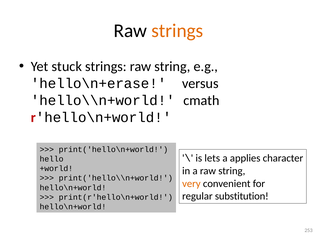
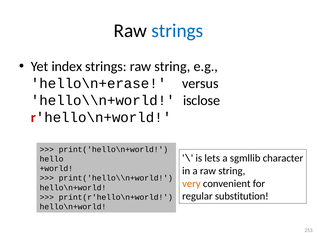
strings colour: orange -> blue (177, 31)
stuck: stuck -> index (67, 67)
cmath: cmath -> isclose (202, 100)
applies: applies -> sgmllib (245, 158)
